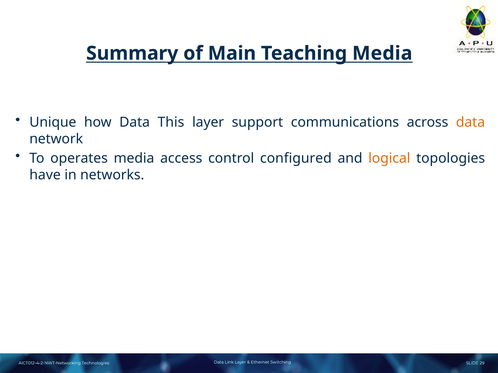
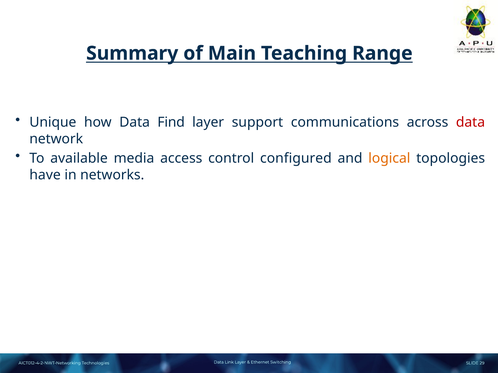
Teaching Media: Media -> Range (382, 53)
This: This -> Find (171, 123)
data colour: orange -> red (470, 123)
operates: operates -> available (79, 158)
